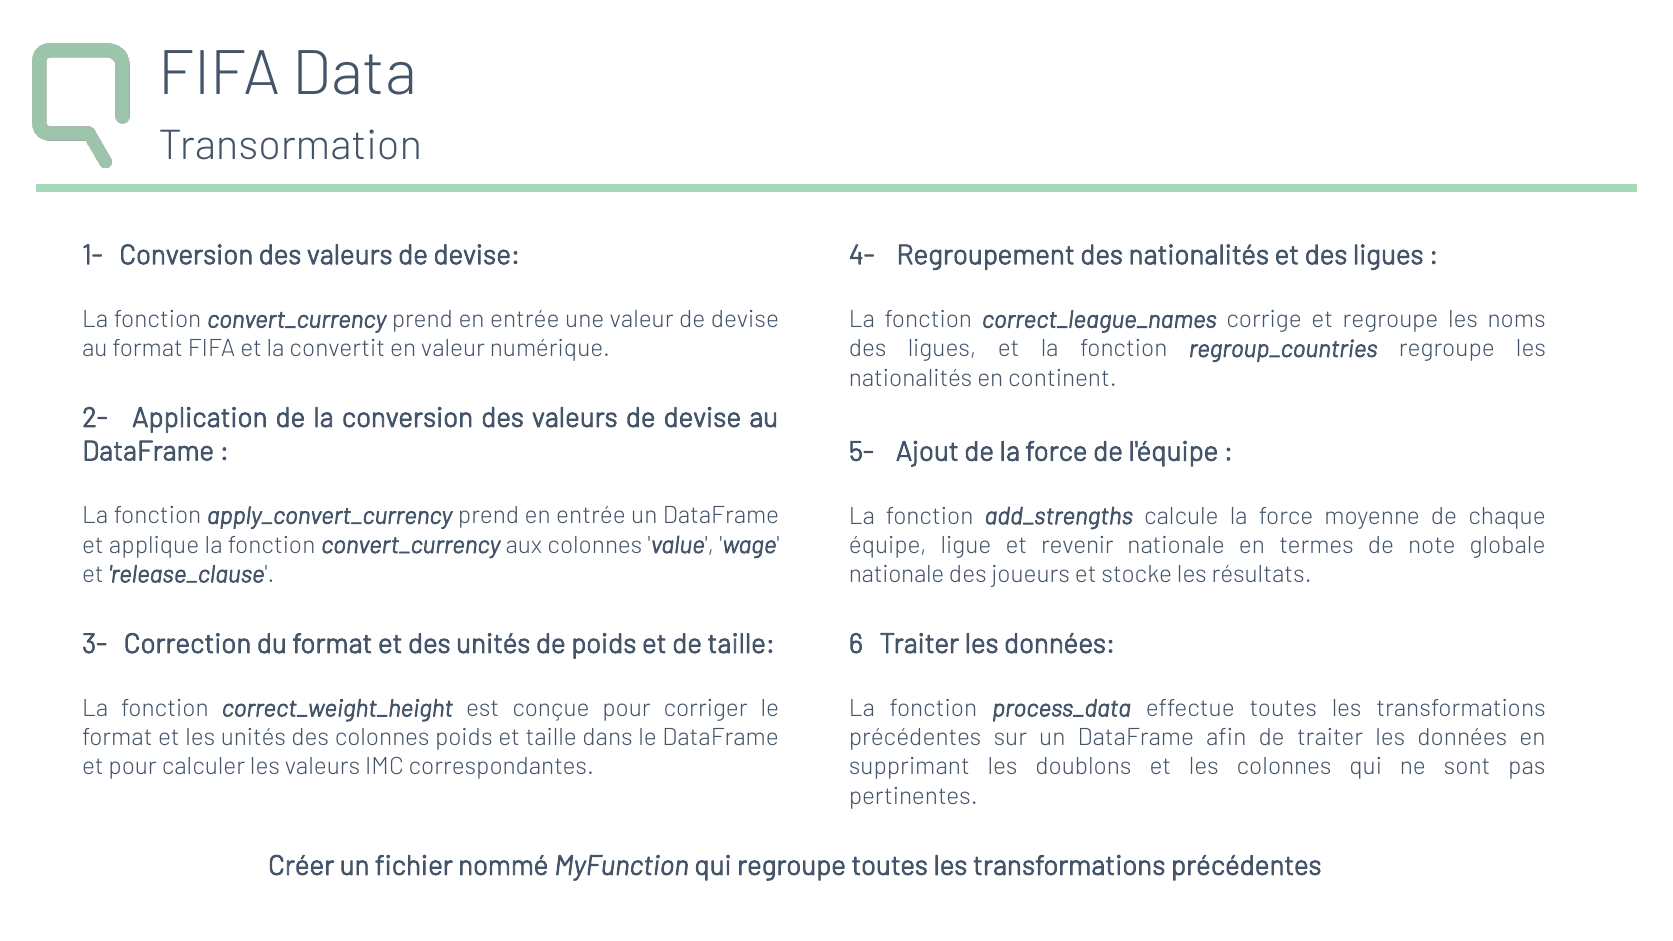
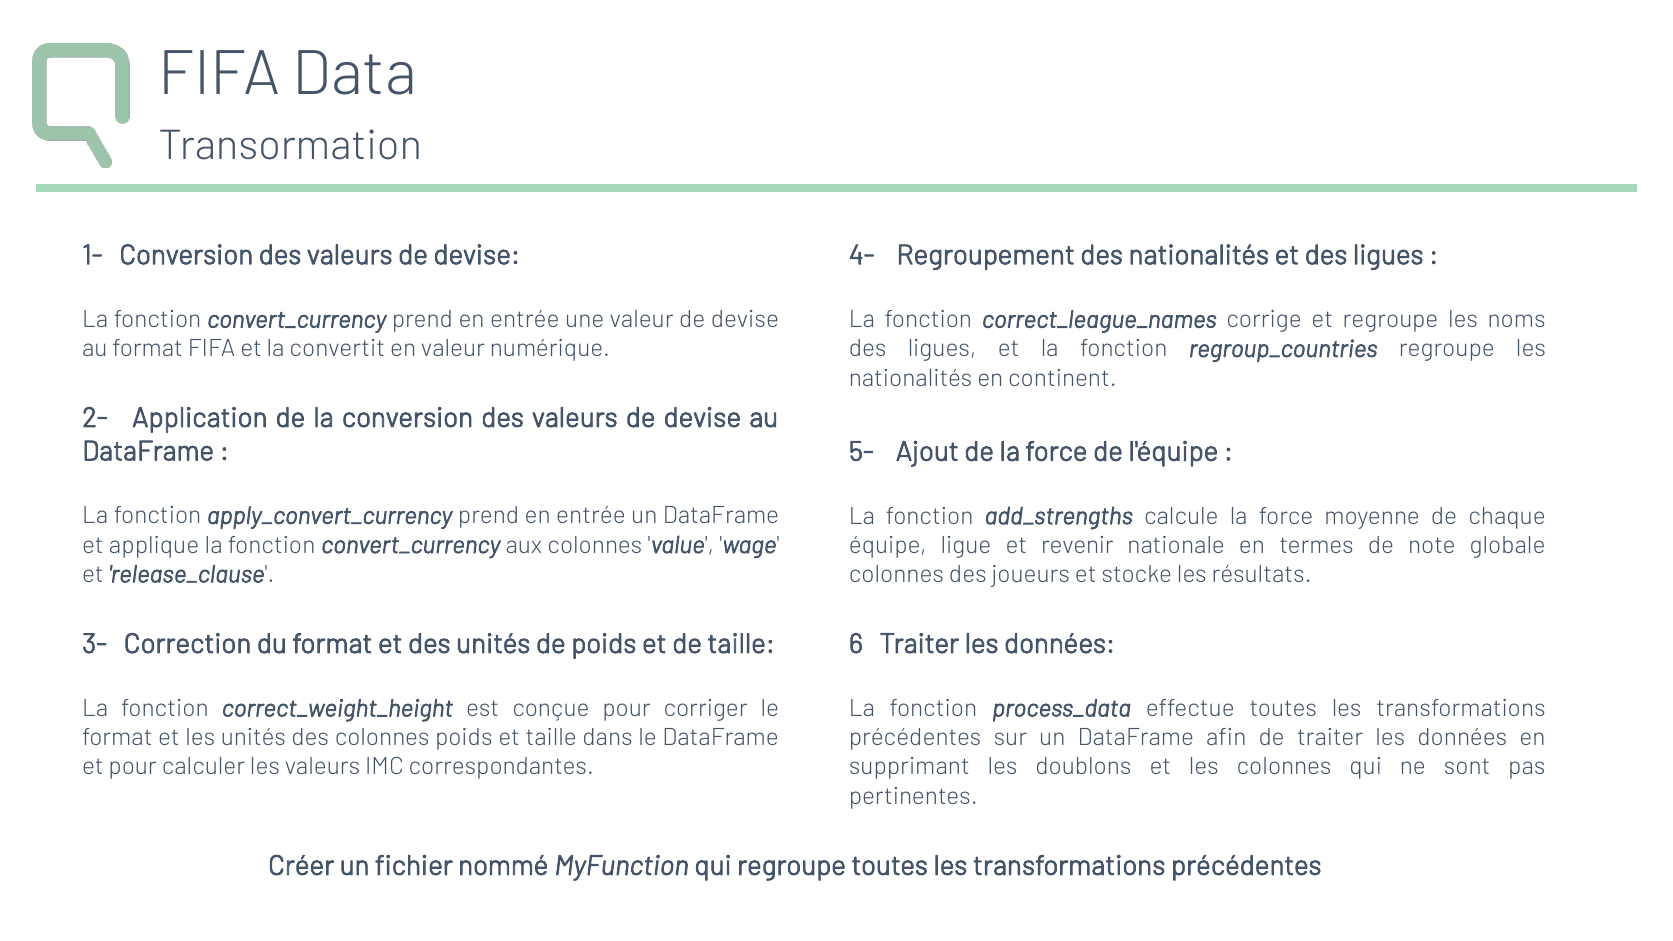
nationale: nationale -> colonnes (896, 575)
